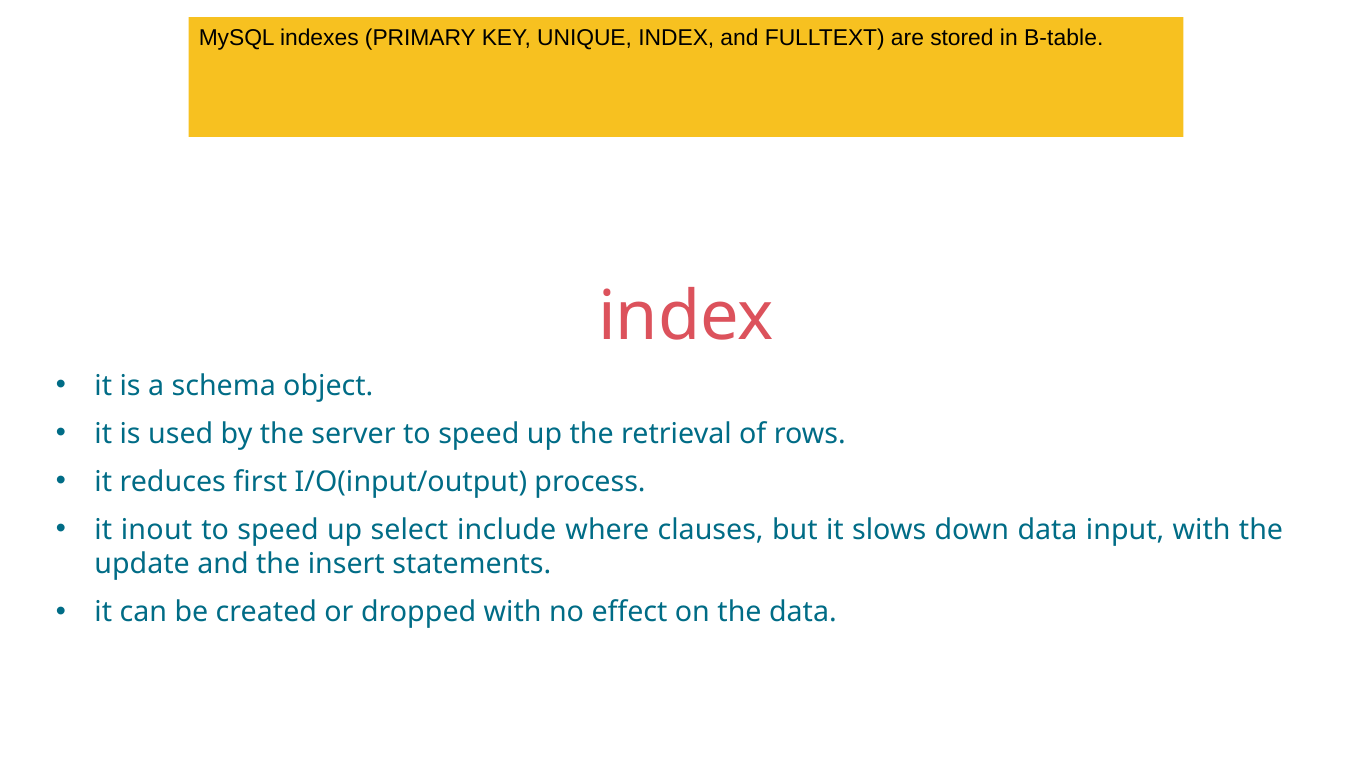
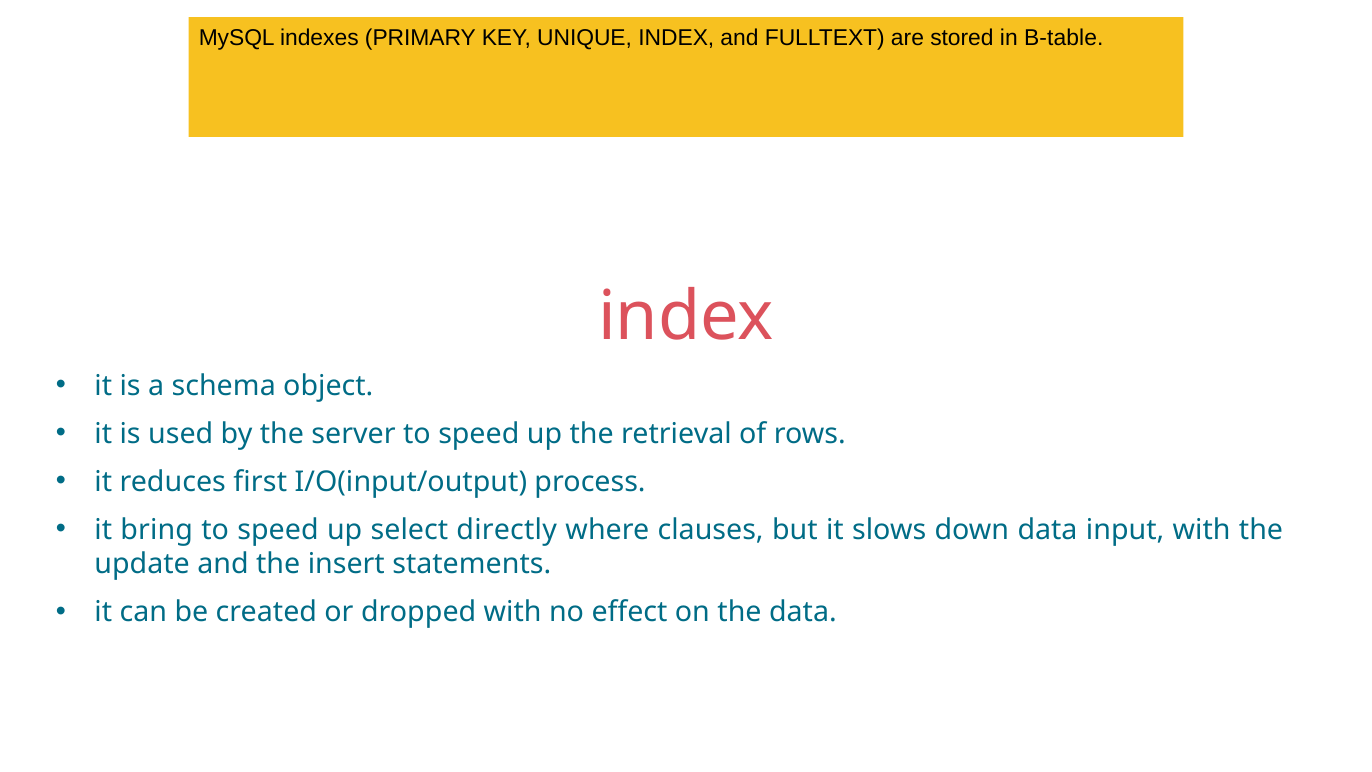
inout: inout -> bring (157, 530)
include: include -> directly (507, 530)
